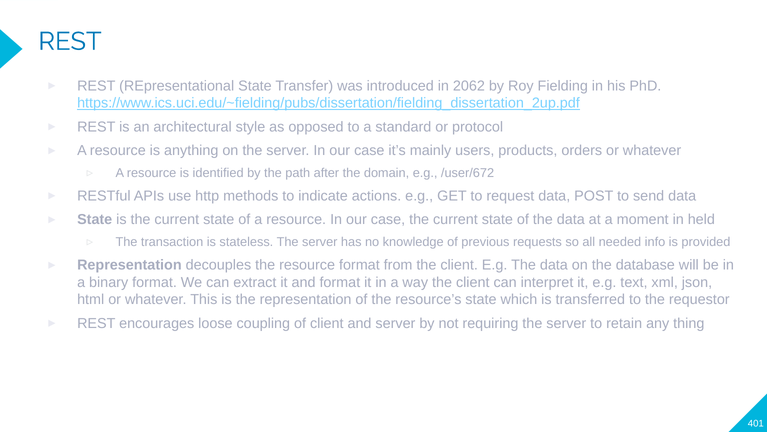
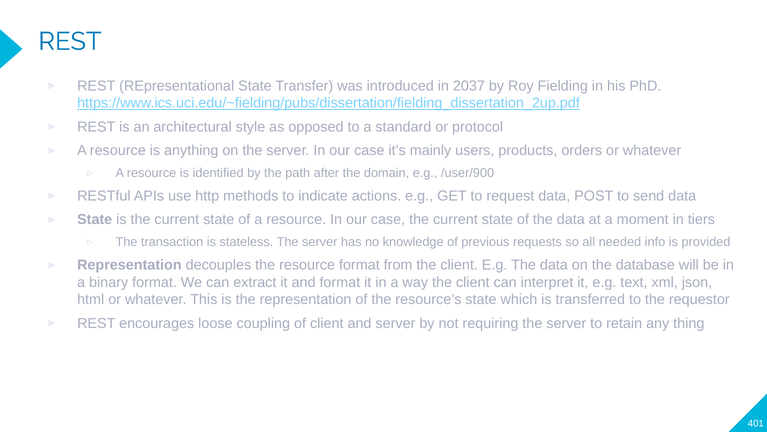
2062: 2062 -> 2037 (469, 86)
/user/672: /user/672 -> /user/900 (468, 173)
held: held -> tiers (701, 219)
